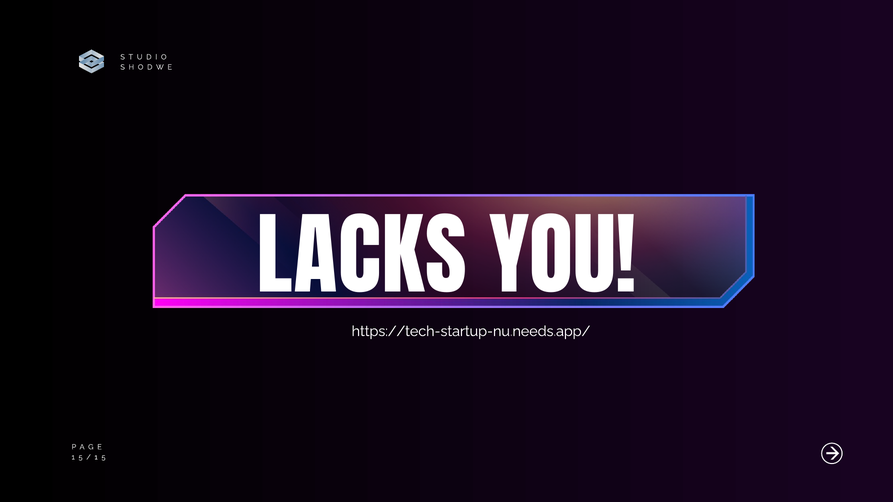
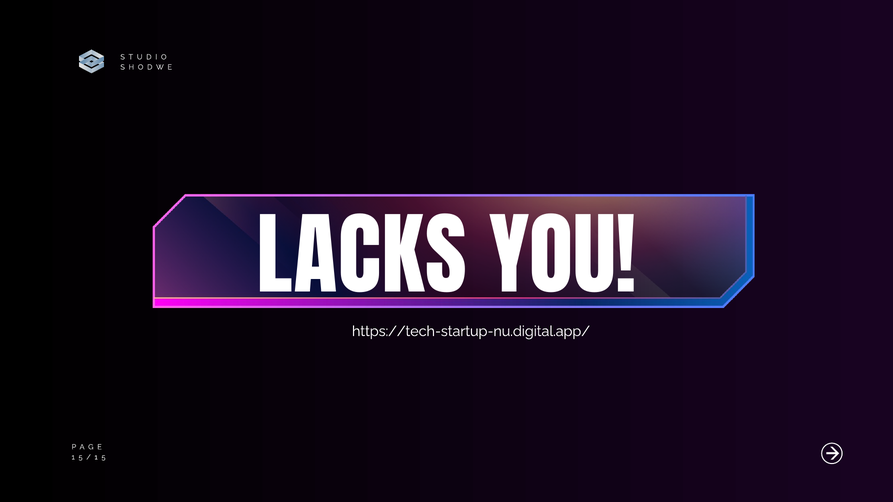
https://tech-startup-nu.needs.app/: https://tech-startup-nu.needs.app/ -> https://tech-startup-nu.digital.app/ (471, 331)
